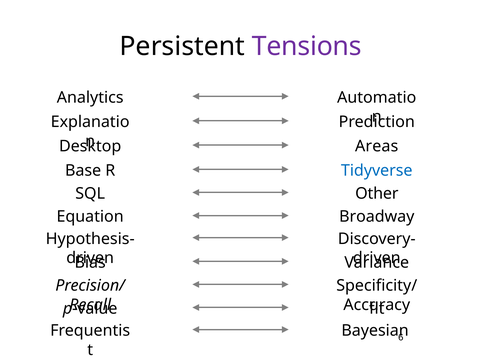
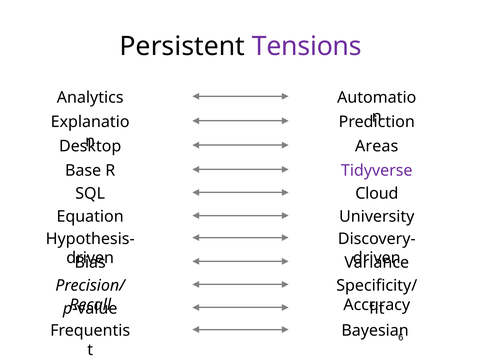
Tidyverse colour: blue -> purple (377, 170)
Other: Other -> Cloud (377, 193)
Broadway: Broadway -> University (377, 216)
